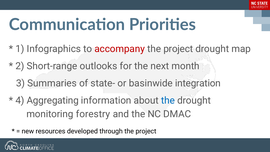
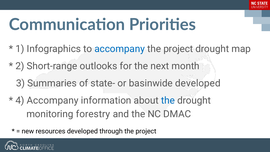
accompany colour: red -> blue (120, 49)
basinwide integration: integration -> developed (198, 83)
4 Aggregating: Aggregating -> Accompany (53, 100)
